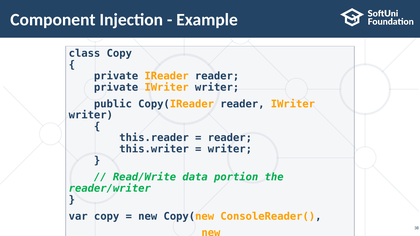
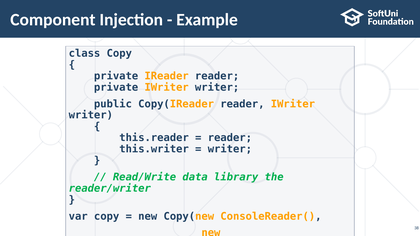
portion: portion -> library (236, 177)
